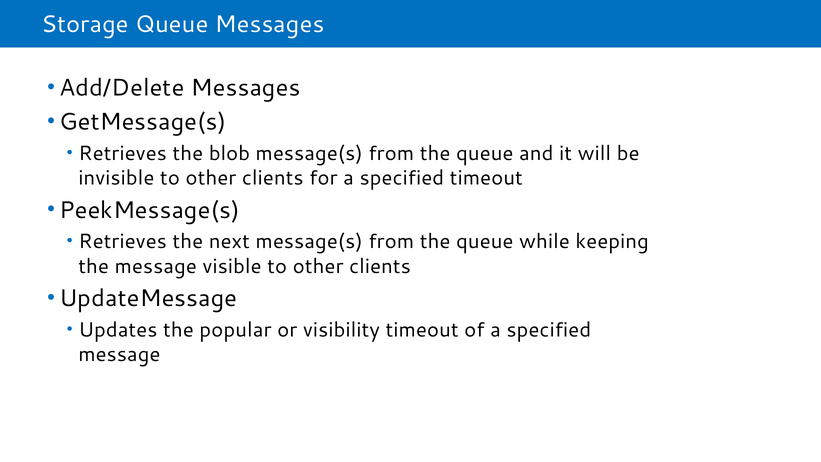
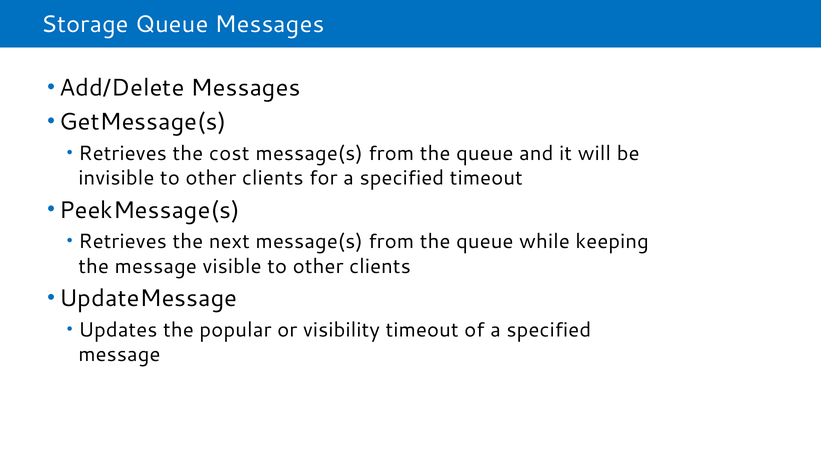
blob: blob -> cost (229, 153)
